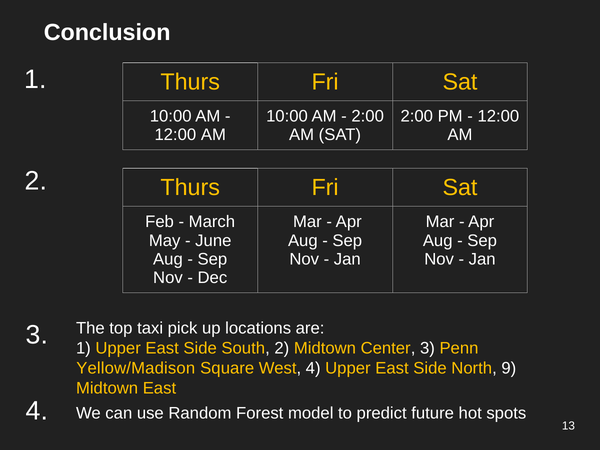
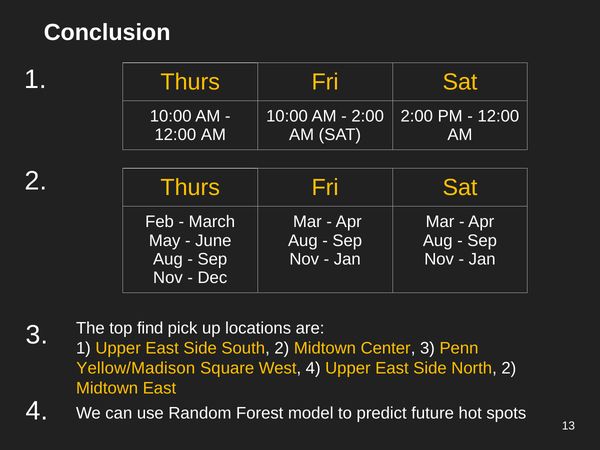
taxi: taxi -> find (150, 328)
North 9: 9 -> 2 (509, 368)
